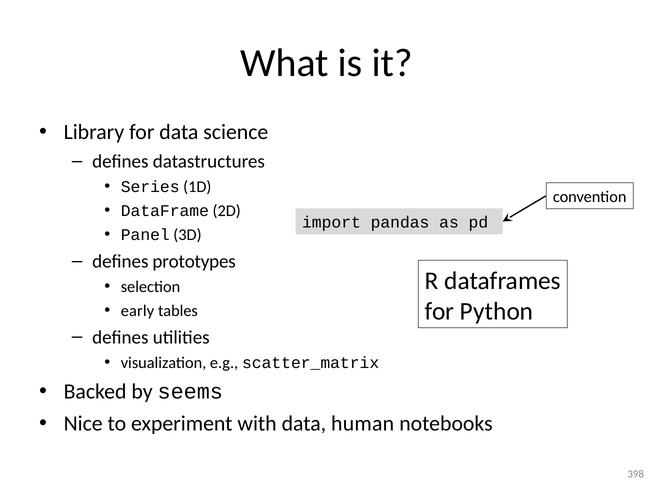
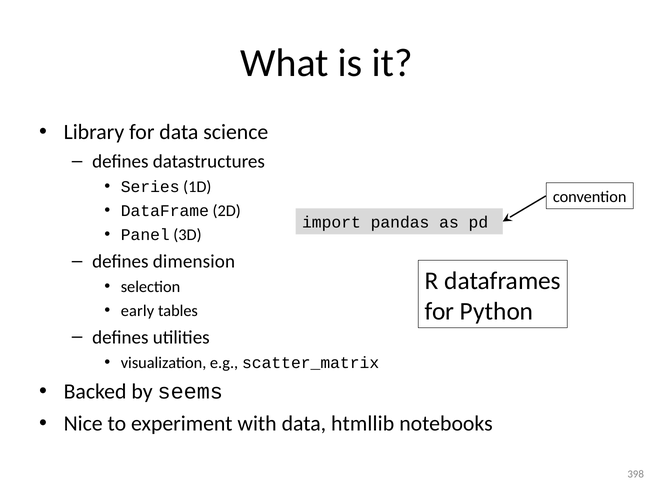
prototypes: prototypes -> dimension (194, 261)
human: human -> htmllib (363, 423)
